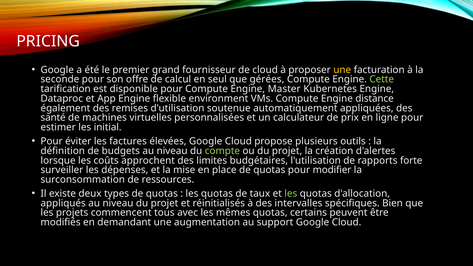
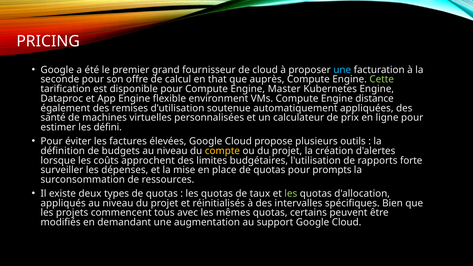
une colour: yellow -> light blue (342, 70)
seul: seul -> that (217, 79)
gérées: gérées -> auprès (267, 79)
initial: initial -> défini (108, 127)
compte colour: light green -> yellow (222, 151)
modifier: modifier -> prompts (332, 170)
